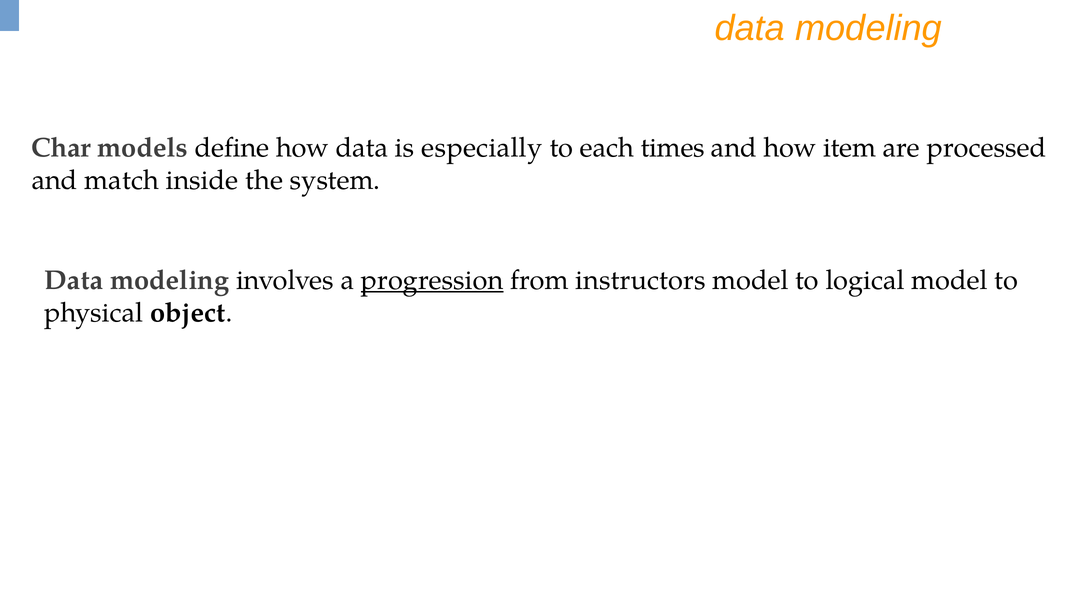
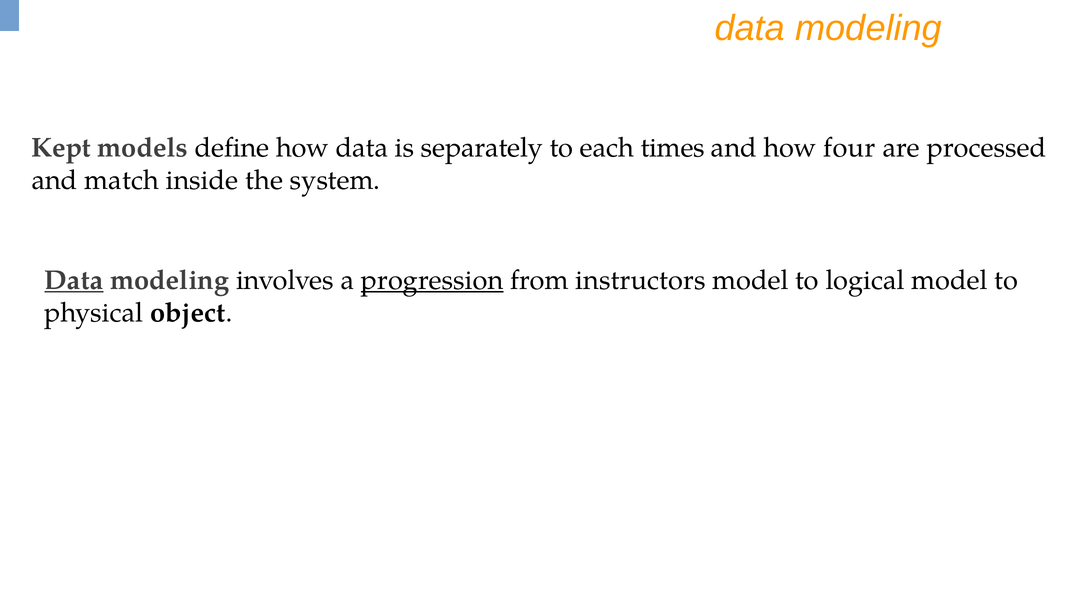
Char: Char -> Kept (61, 148)
especially: especially -> separately (482, 148)
item: item -> four (849, 148)
Data underline: none -> present (74, 280)
